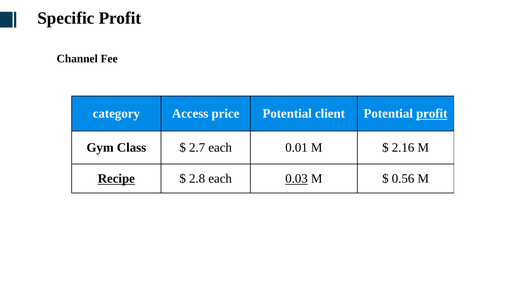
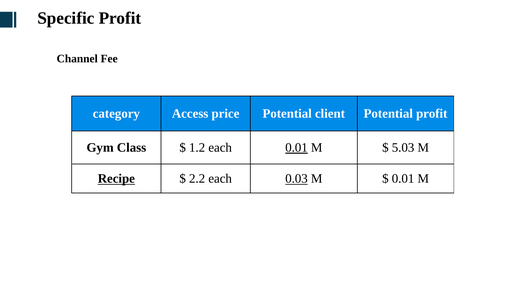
profit underline: present -> none (432, 114)
2.7: 2.7 -> 1.2 (197, 148)
0.01 underline: none -> present (297, 148)
2.16: 2.16 -> 5.03 (403, 148)
2.8: 2.8 -> 2.2 (197, 178)
0.56: 0.56 -> 0.01 (403, 178)
